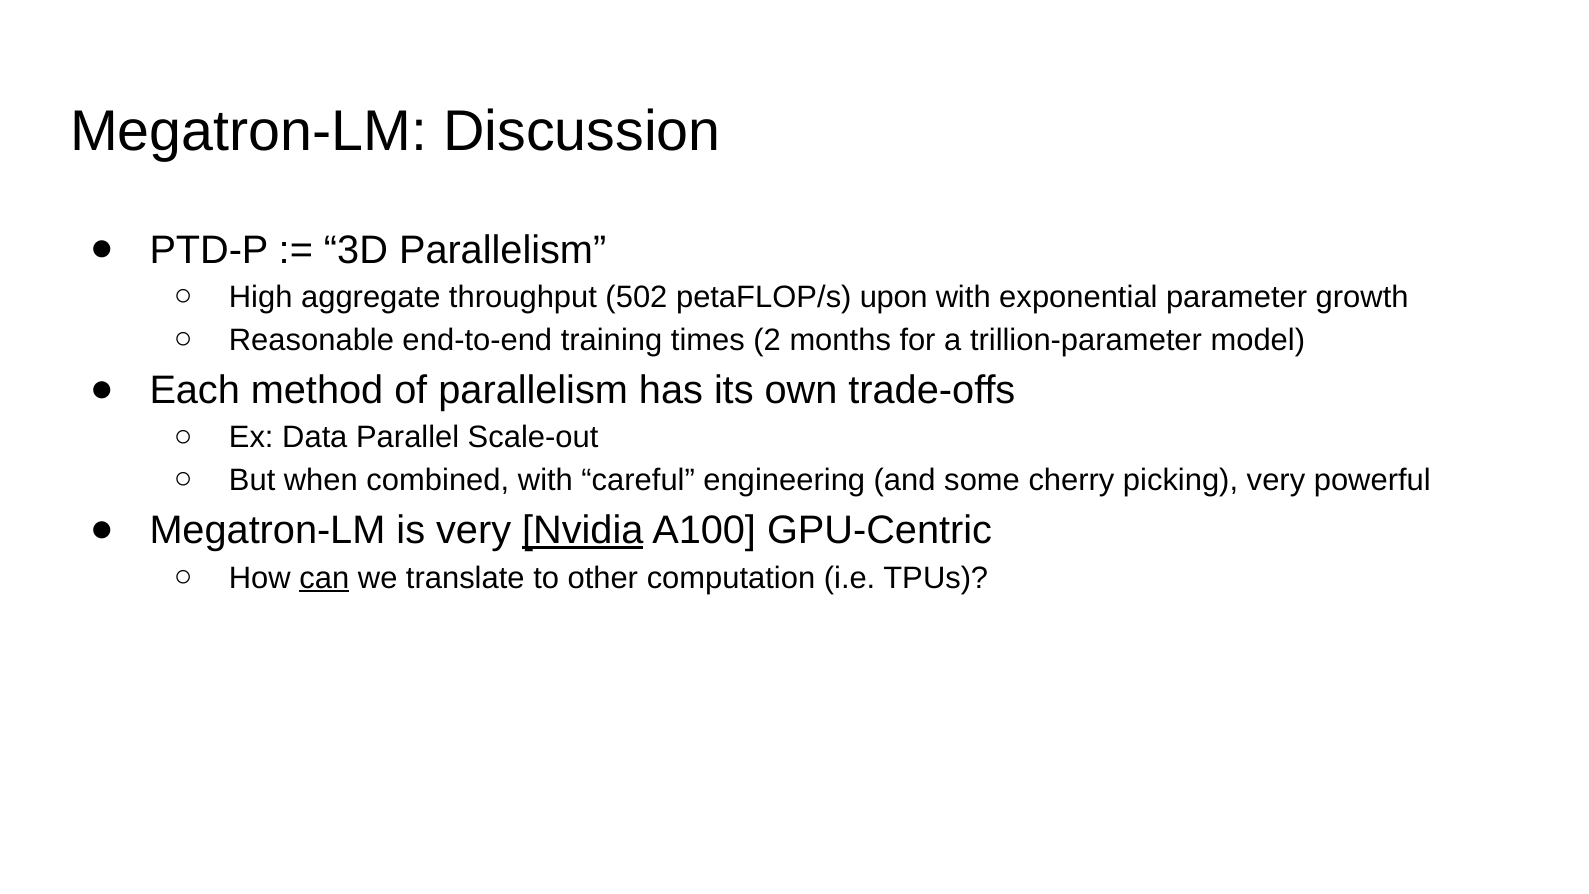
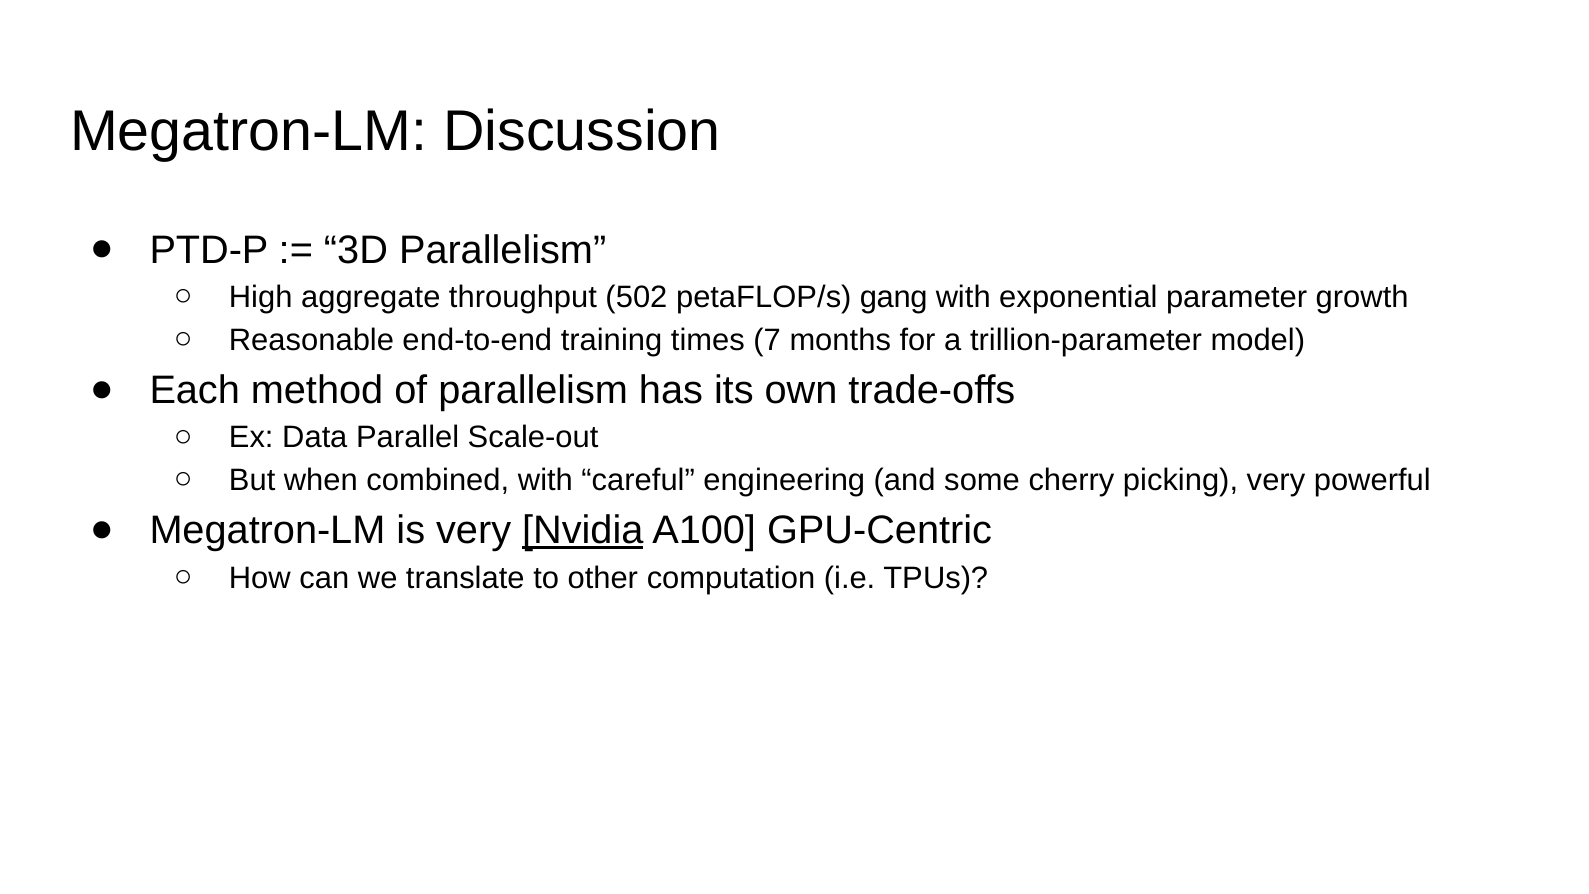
upon: upon -> gang (894, 297)
2: 2 -> 7 (767, 340)
can underline: present -> none (324, 578)
